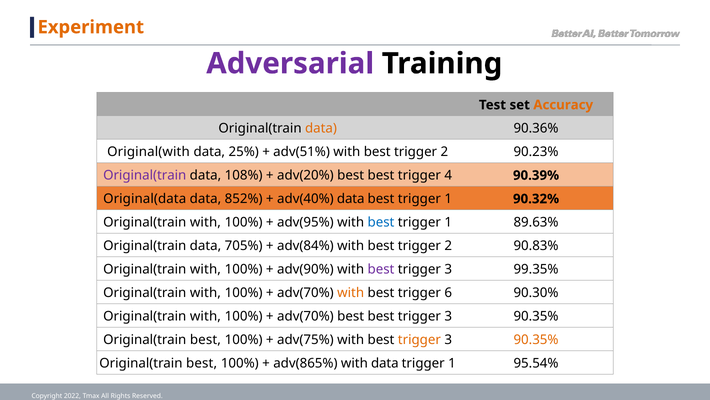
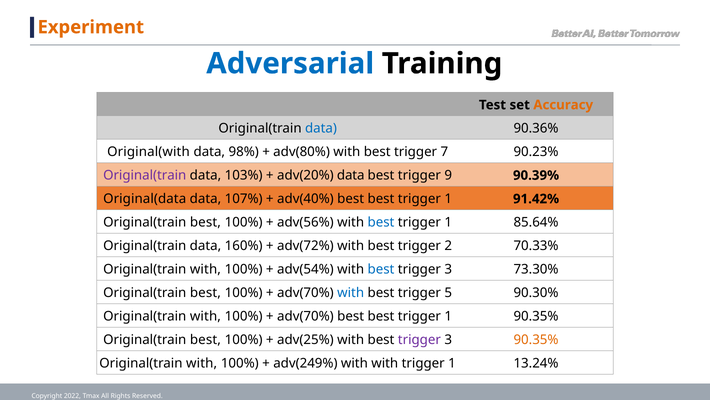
Adversarial colour: purple -> blue (290, 63)
data colour: orange -> blue (321, 128)
25%: 25% -> 98% (244, 152)
adv(51%: adv(51% -> adv(80% (302, 152)
2: 2 -> 7 (444, 152)
108%: 108% -> 103% (244, 175)
adv(20% best: best -> data (351, 175)
4: 4 -> 9 (448, 175)
852%: 852% -> 107% (244, 199)
adv(40% data: data -> best (351, 199)
90.32%: 90.32% -> 91.42% (536, 199)
with: with -> best (205, 222)
adv(95%: adv(95% -> adv(56% (305, 222)
89.63%: 89.63% -> 85.64% (536, 222)
705%: 705% -> 160% (244, 245)
adv(84%: adv(84% -> adv(72% (305, 245)
90.83%: 90.83% -> 70.33% (536, 245)
adv(90%: adv(90% -> adv(54% (305, 269)
best colour: purple -> blue (381, 269)
99.35%: 99.35% -> 73.30% (536, 269)
with: with -> best (205, 292)
with colour: orange -> blue (351, 292)
6: 6 -> 5 (448, 292)
3: 3 -> 1 (448, 316)
adv(75%: adv(75% -> adv(25% (305, 339)
trigger colour: orange -> purple (419, 339)
best: best -> with (202, 363)
adv(865%: adv(865% -> adv(249% (305, 363)
with data: data -> with (385, 363)
95.54%: 95.54% -> 13.24% (536, 363)
